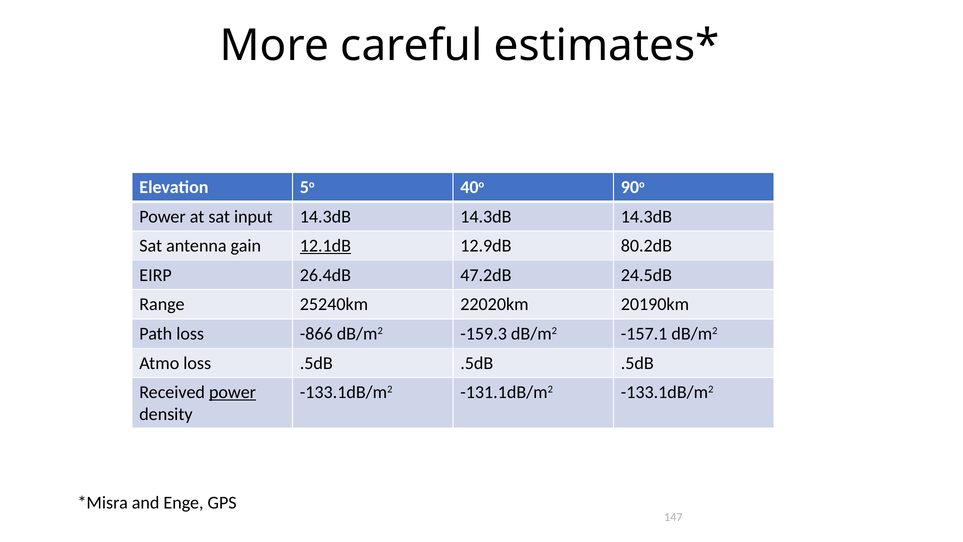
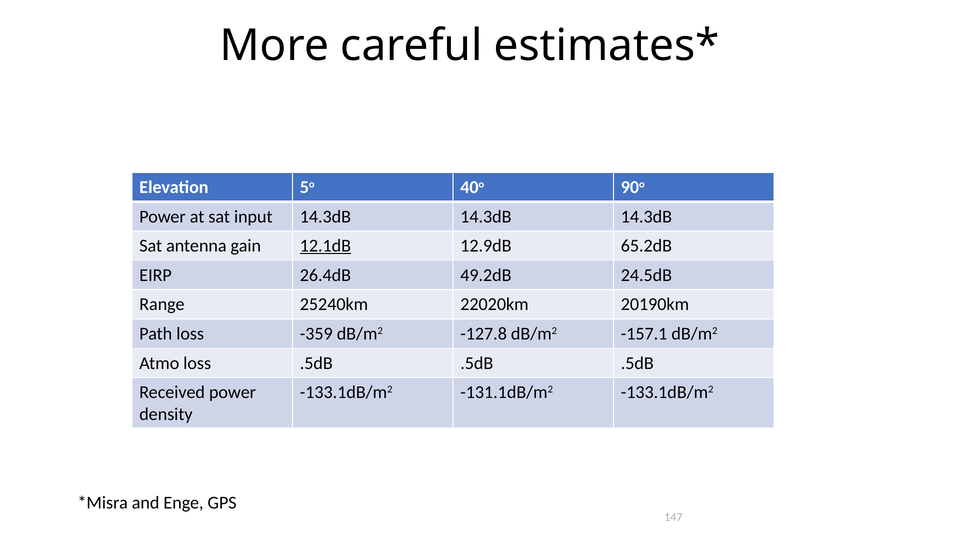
80.2dB: 80.2dB -> 65.2dB (646, 246)
47.2dB: 47.2dB -> 49.2dB (486, 275)
-866: -866 -> -359 (316, 334)
-159.3: -159.3 -> -127.8 (484, 334)
power underline: present -> none (233, 392)
